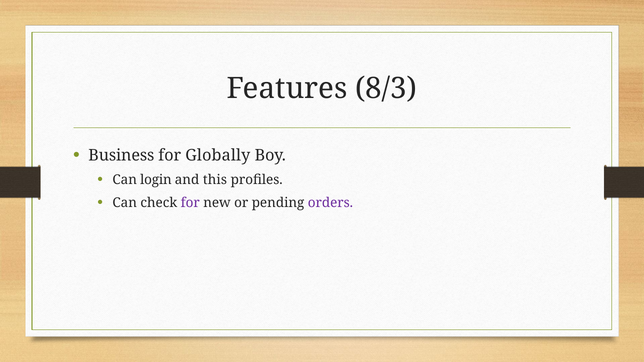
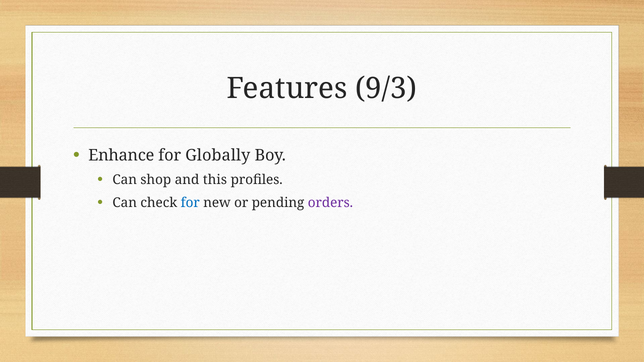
8/3: 8/3 -> 9/3 (386, 88)
Business: Business -> Enhance (121, 156)
login: login -> shop (156, 180)
for colour: purple -> blue (190, 203)
